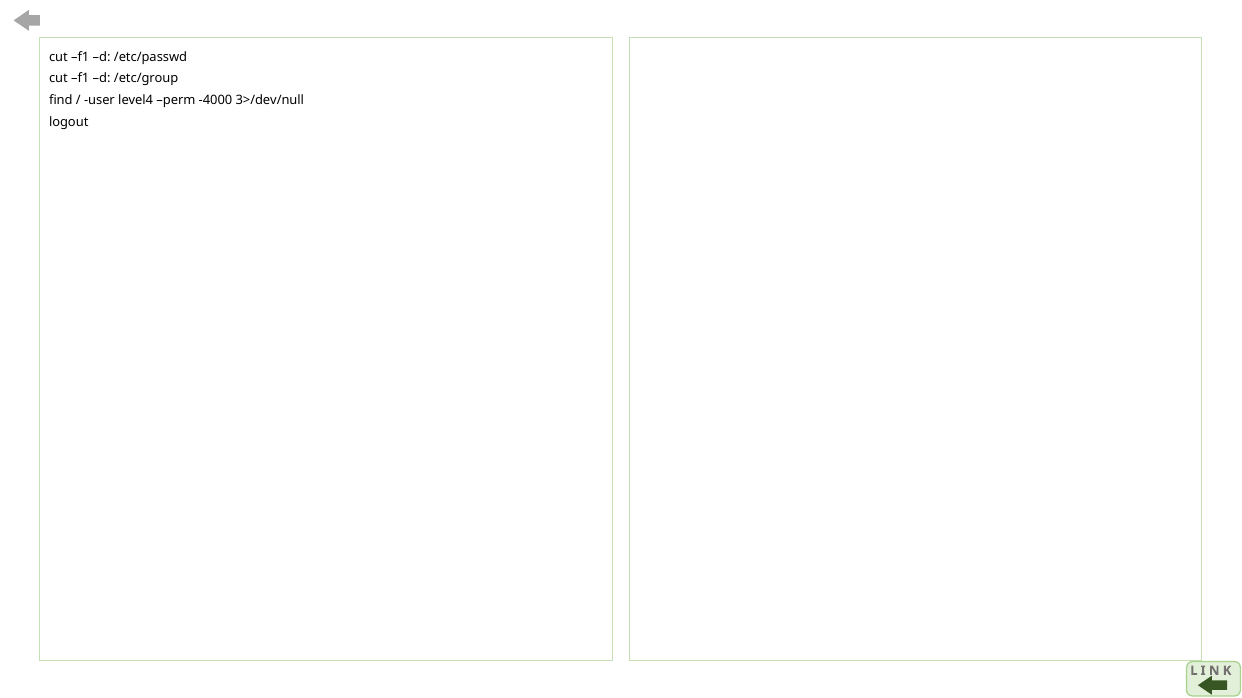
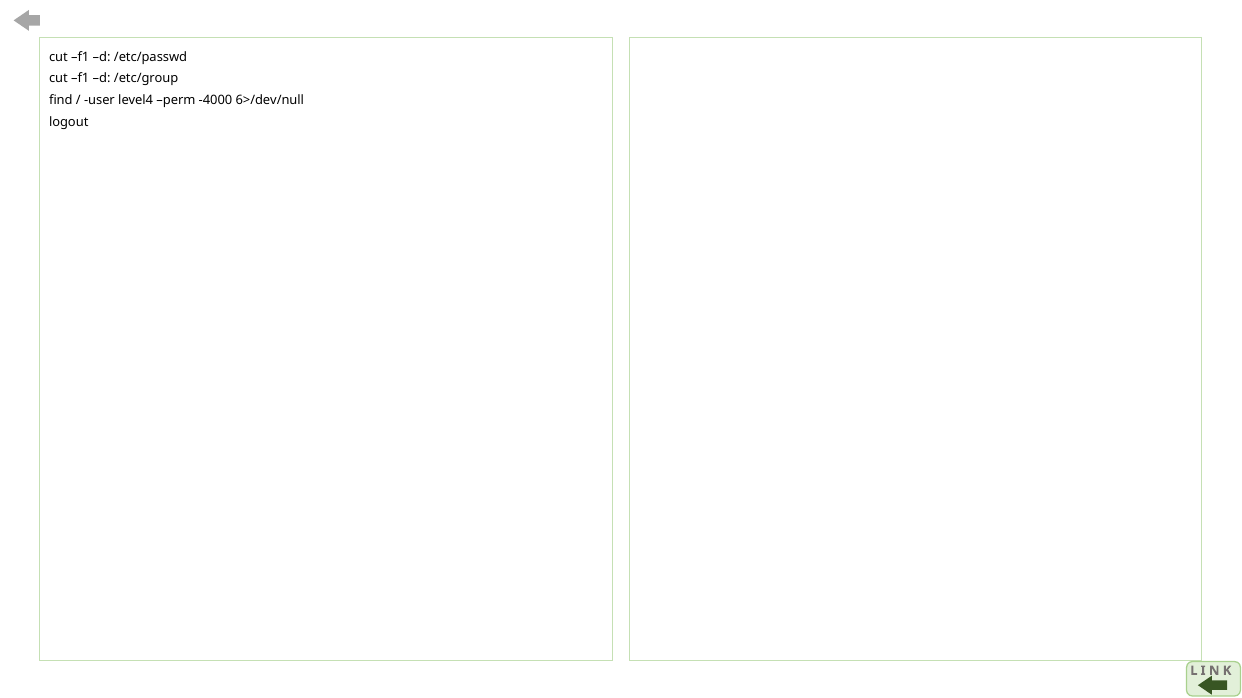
3>/dev/null: 3>/dev/null -> 6>/dev/null (270, 101)
